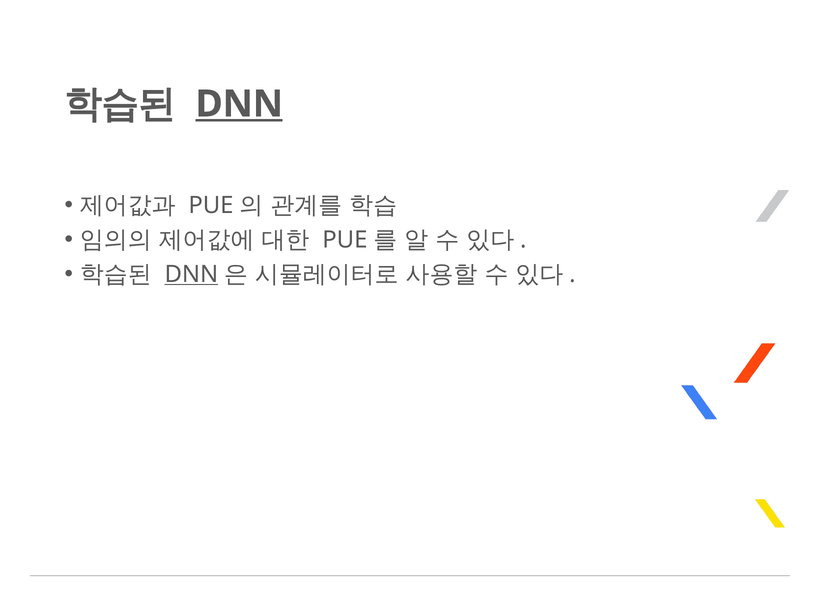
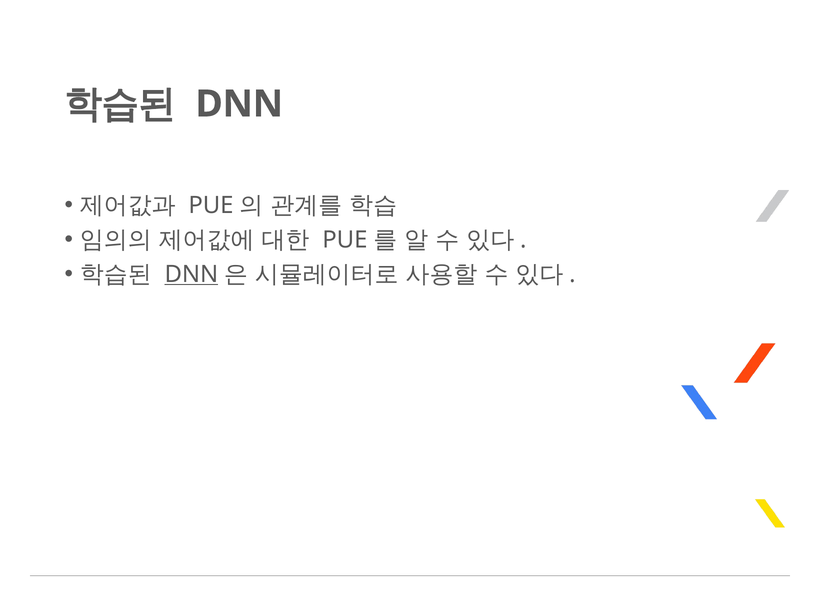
DNN underline: present -> none (239, 104)
